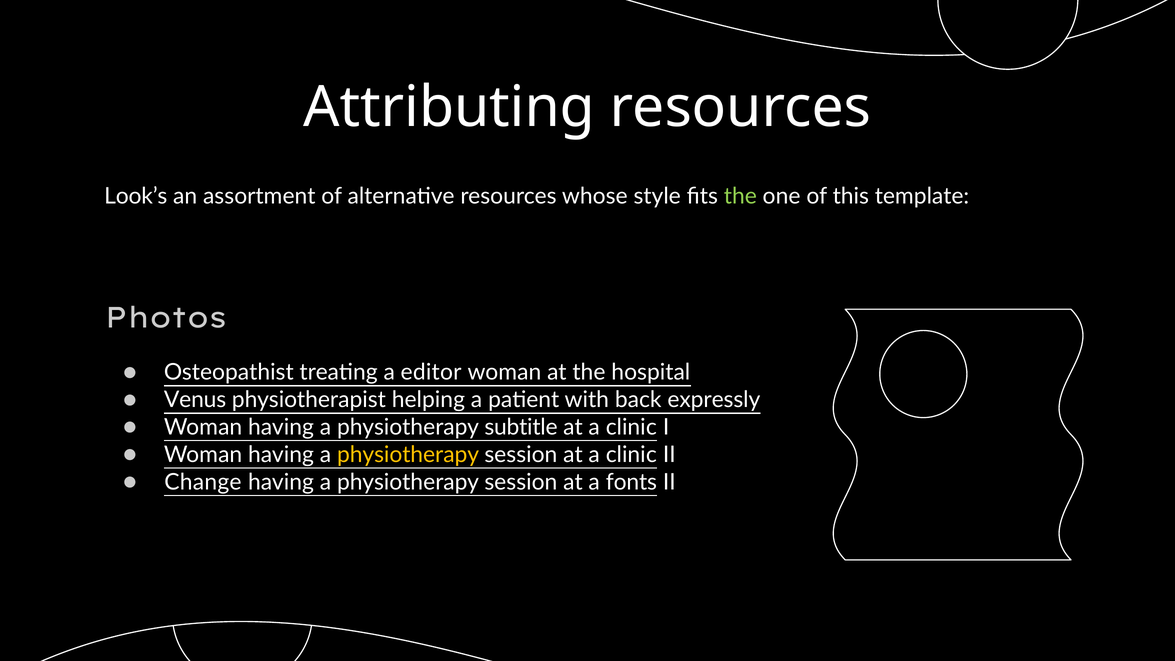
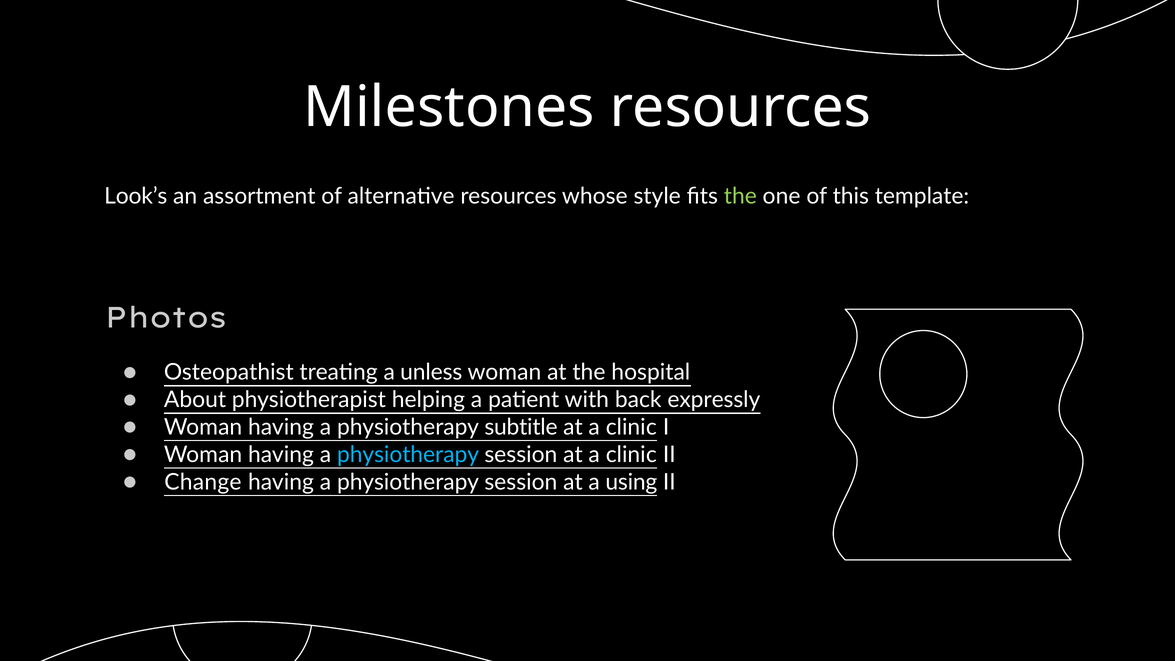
Attributing: Attributing -> Milestones (449, 107)
editor: editor -> unless (431, 372)
Venus: Venus -> About (195, 400)
physiotherapy colour: yellow -> light blue (408, 455)
fonts: fonts -> using (631, 482)
